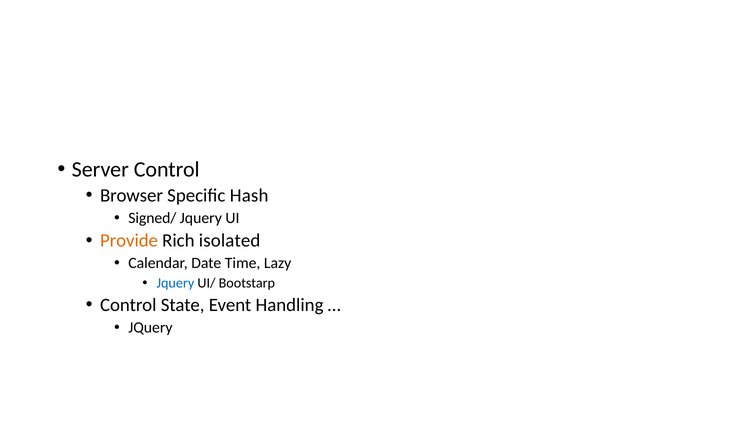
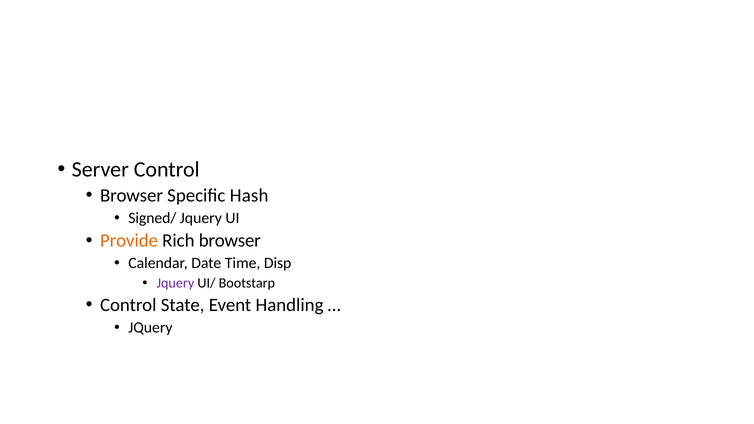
Rich isolated: isolated -> browser (230, 241)
Lazy: Lazy -> Disp (278, 263)
Jquery colour: blue -> purple (175, 283)
